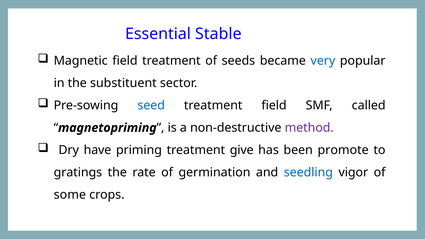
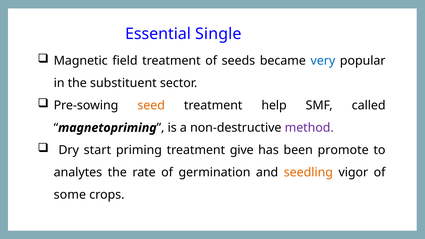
Stable: Stable -> Single (218, 34)
seed colour: blue -> orange (151, 105)
treatment field: field -> help (274, 105)
have: have -> start (97, 150)
gratings: gratings -> analytes (78, 172)
seedling colour: blue -> orange (308, 172)
